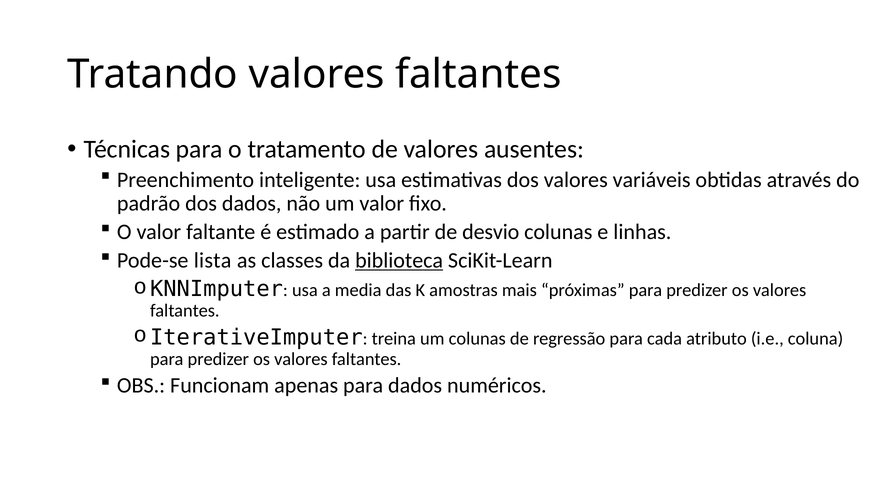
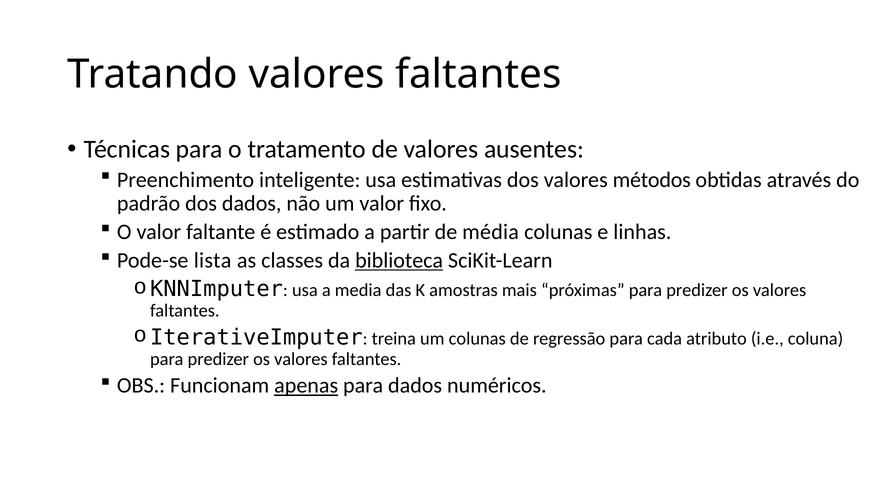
variáveis: variáveis -> métodos (652, 180)
desvio: desvio -> média (491, 232)
apenas underline: none -> present (306, 385)
